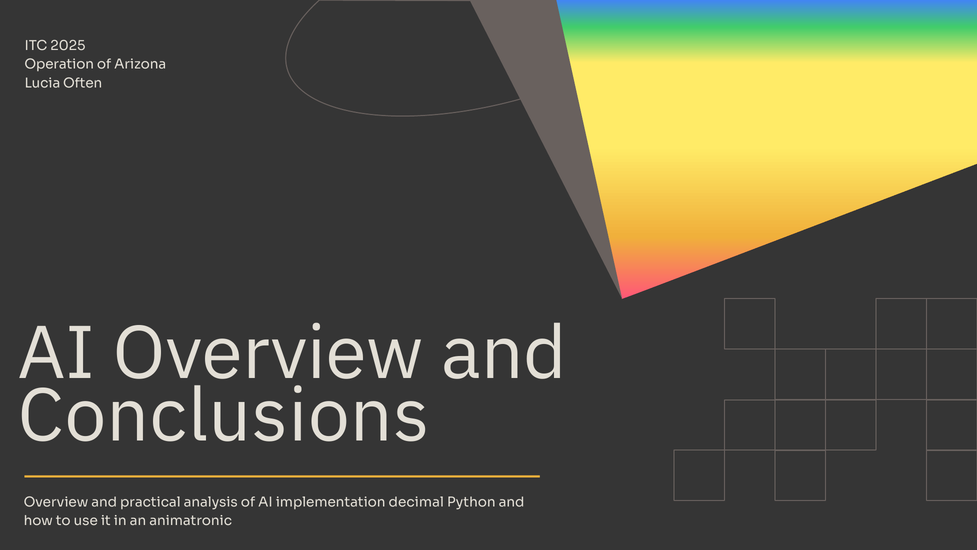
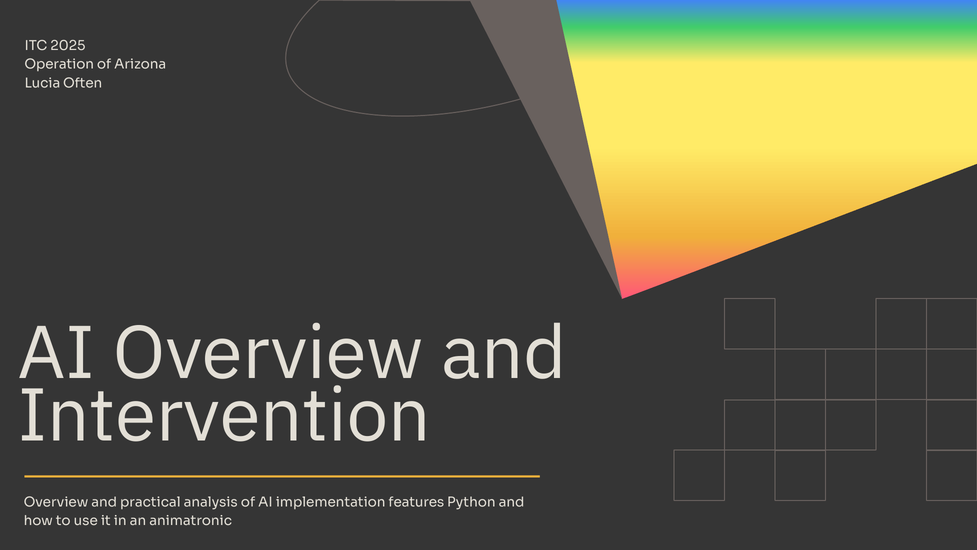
Conclusions: Conclusions -> Intervention (224, 416)
decimal: decimal -> features (416, 502)
